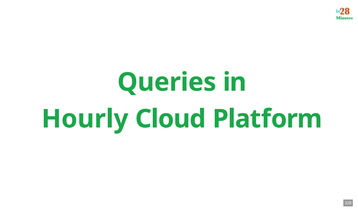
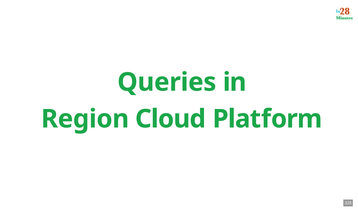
Hourly: Hourly -> Region (85, 119)
